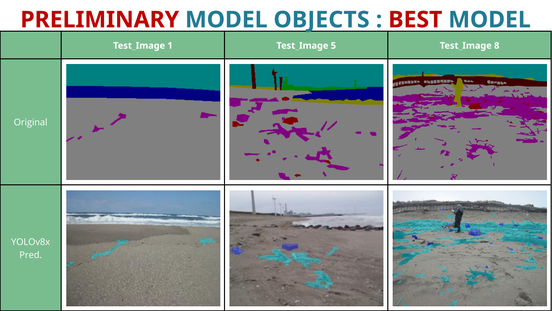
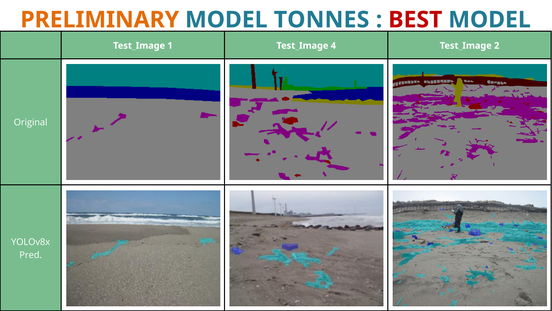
PRELIMINARY colour: red -> orange (100, 20)
OBJECTS: OBJECTS -> TONNES (322, 20)
5: 5 -> 4 (333, 46)
8: 8 -> 2 (497, 46)
